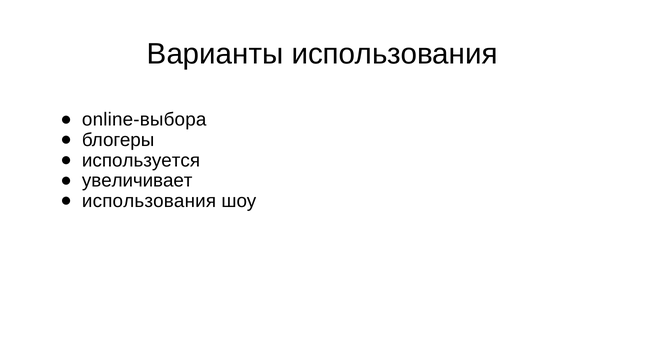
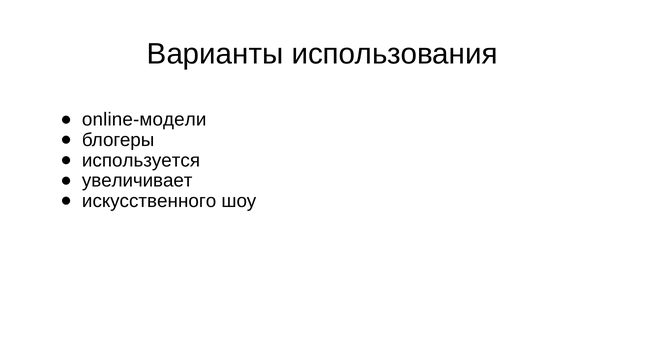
online-выбора: online-выбора -> online-модели (144, 120)
использования: использования -> искусственного (149, 201)
